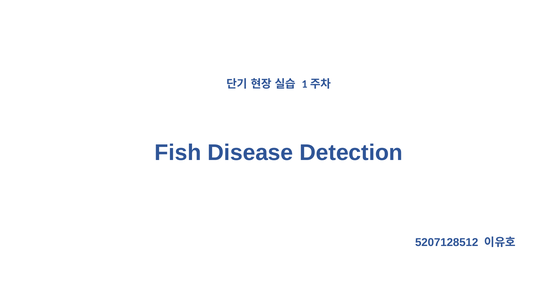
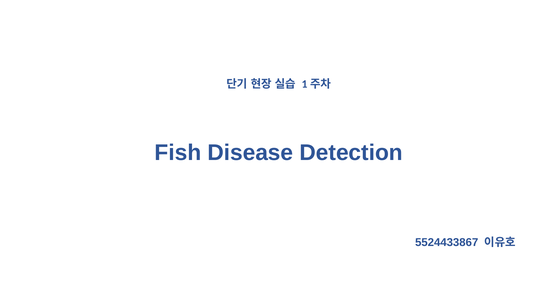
5207128512: 5207128512 -> 5524433867 (447, 243)
